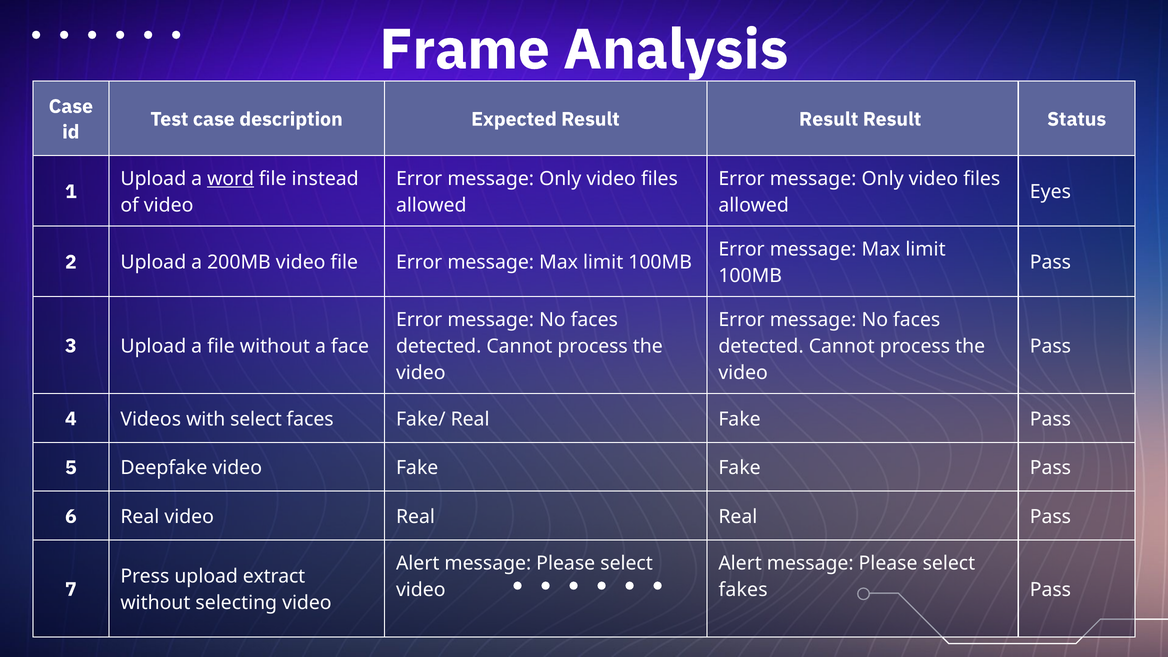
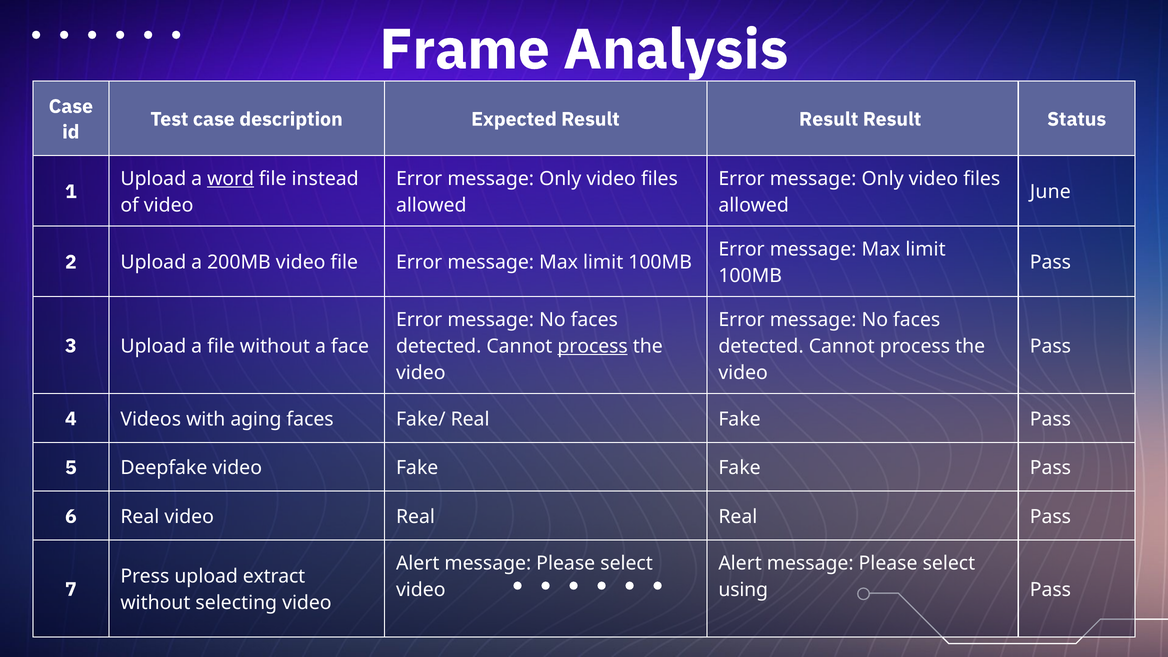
Eyes: Eyes -> June (1050, 192)
process underline: none -> present (593, 346)
with select: select -> aging (256, 419)
fakes: fakes -> using (743, 590)
